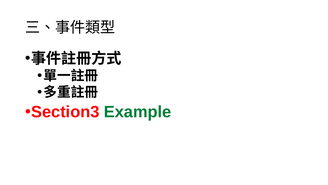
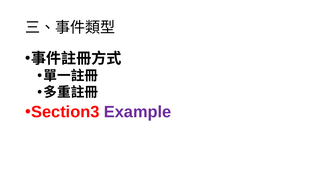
Example colour: green -> purple (138, 112)
